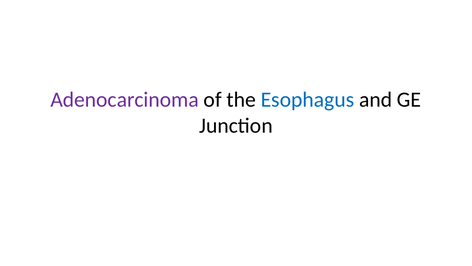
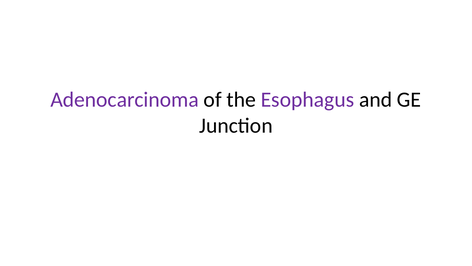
Esophagus colour: blue -> purple (307, 99)
